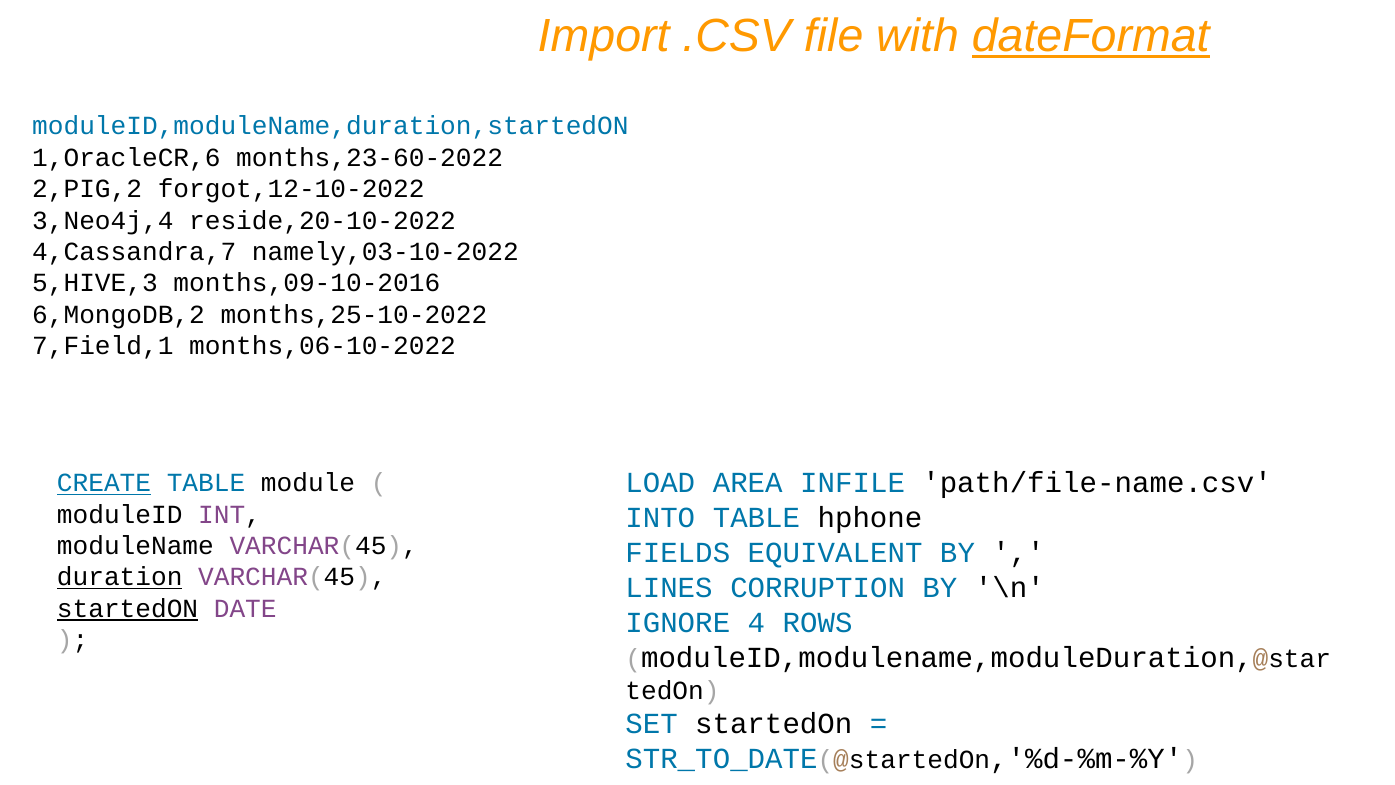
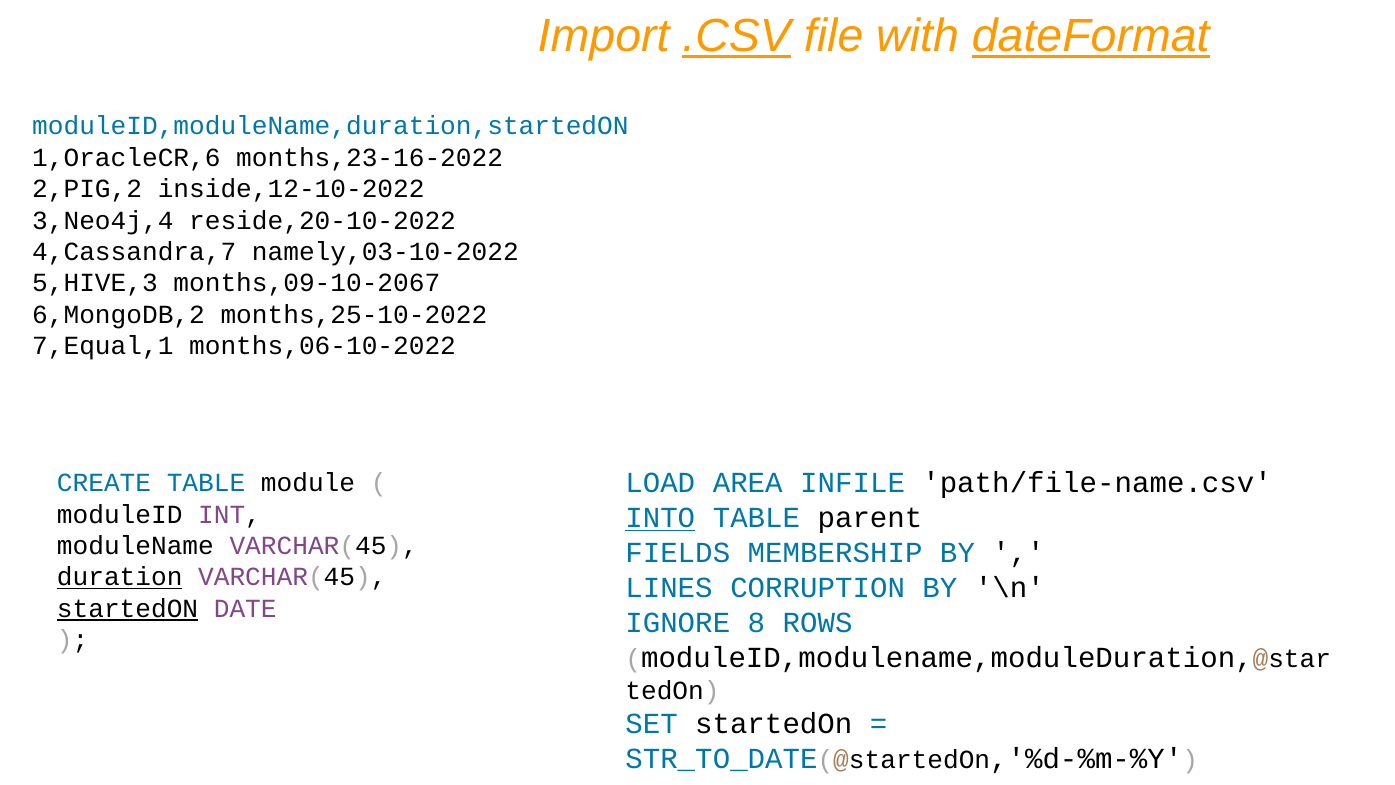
.CSV underline: none -> present (737, 36)
months,23-60-2022: months,23-60-2022 -> months,23-16-2022 (370, 158)
forgot,12-10-2022: forgot,12-10-2022 -> inside,12-10-2022 (291, 189)
months,09-10-2016: months,09-10-2016 -> months,09-10-2067 (307, 283)
7,Field,1: 7,Field,1 -> 7,Equal,1 (103, 346)
CREATE underline: present -> none (104, 483)
INTO underline: none -> present (660, 518)
hphone: hphone -> parent (870, 518)
EQUIVALENT: EQUIVALENT -> MEMBERSHIP (835, 553)
4: 4 -> 8 (756, 622)
